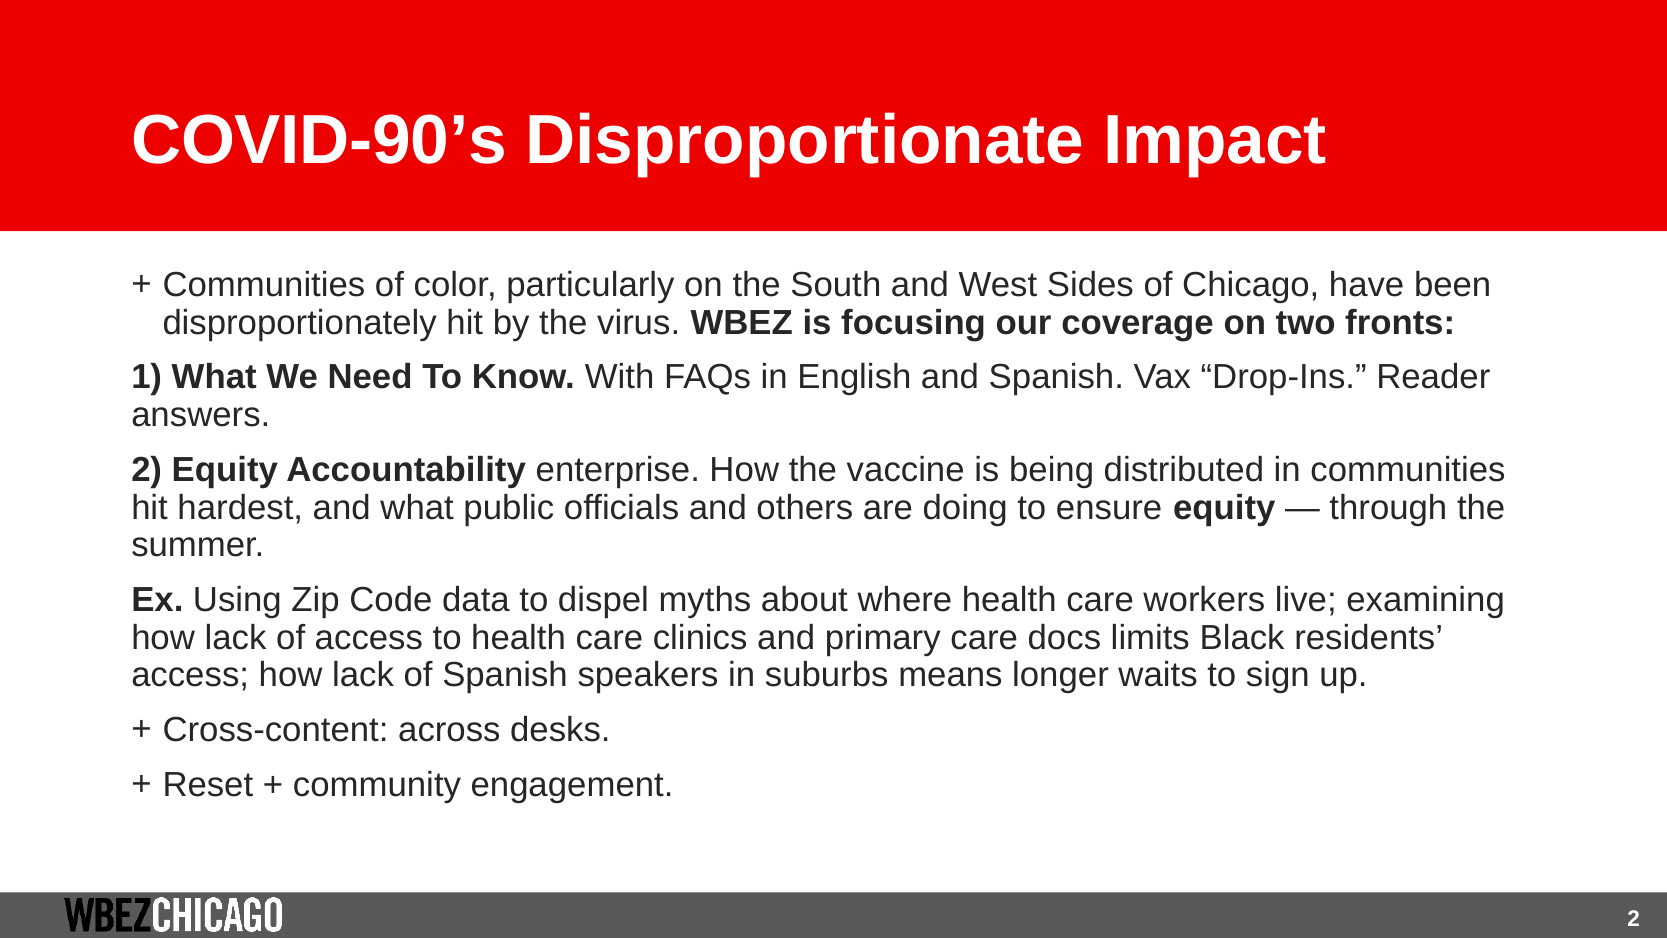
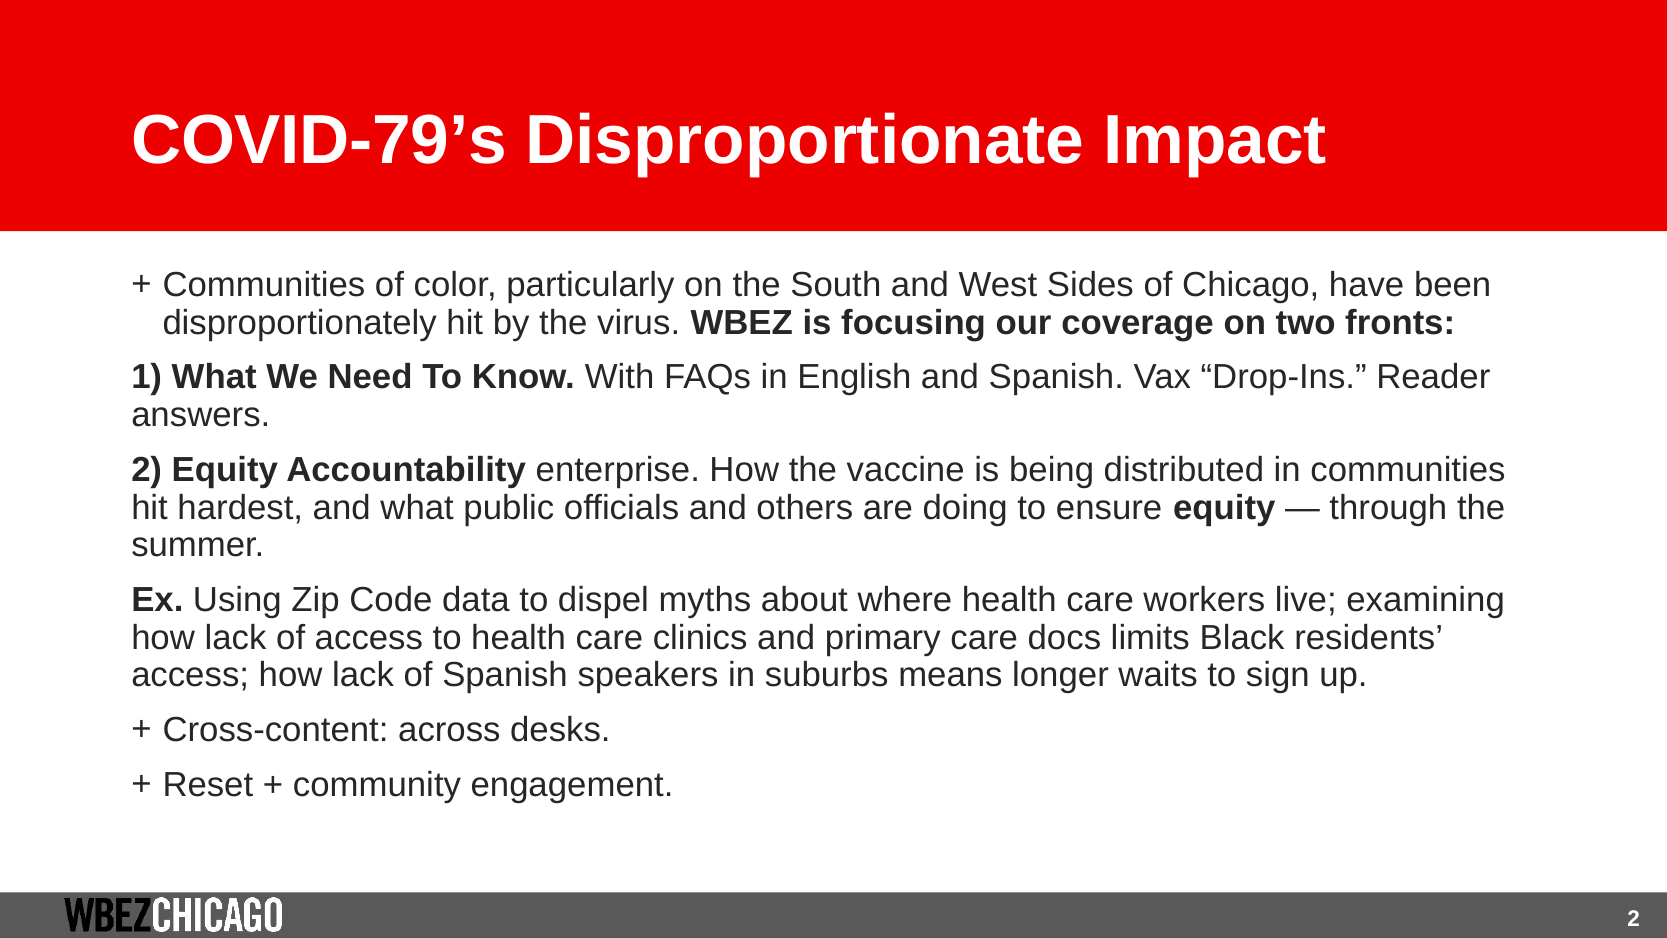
COVID-90’s: COVID-90’s -> COVID-79’s (319, 140)
